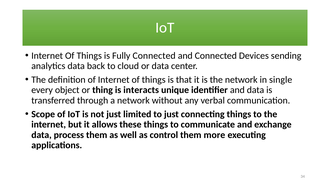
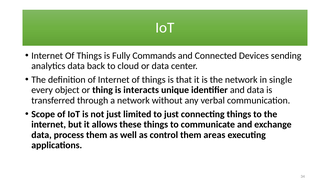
Fully Connected: Connected -> Commands (154, 56)
more: more -> areas (214, 135)
